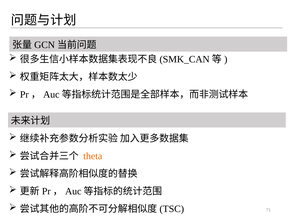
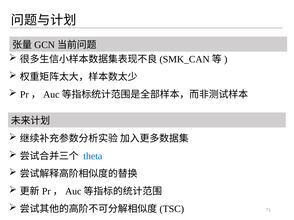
theta colour: orange -> blue (93, 156)
